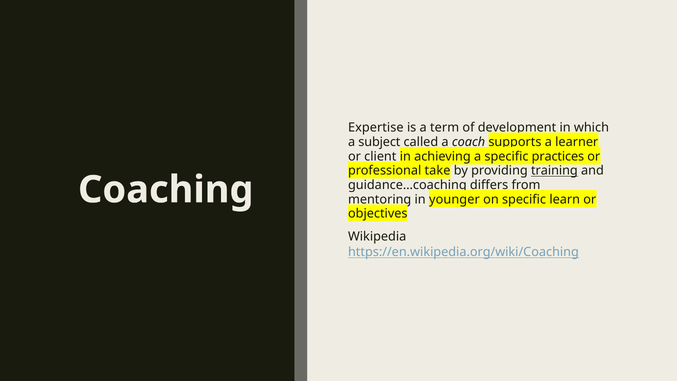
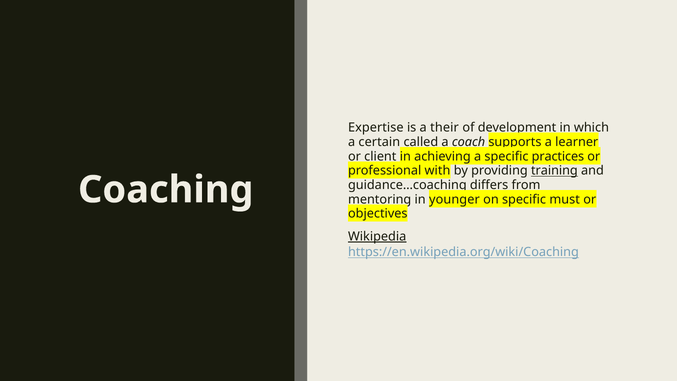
term: term -> their (445, 128)
subject: subject -> certain (379, 142)
take: take -> with (438, 171)
learn: learn -> must (565, 199)
Wikipedia underline: none -> present (377, 236)
